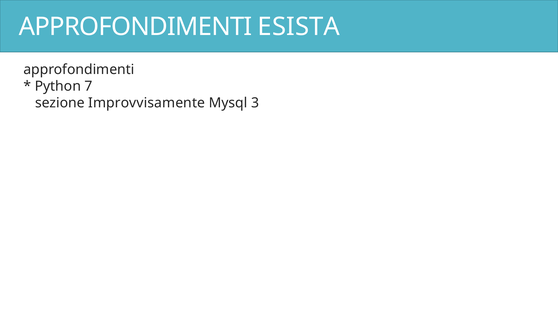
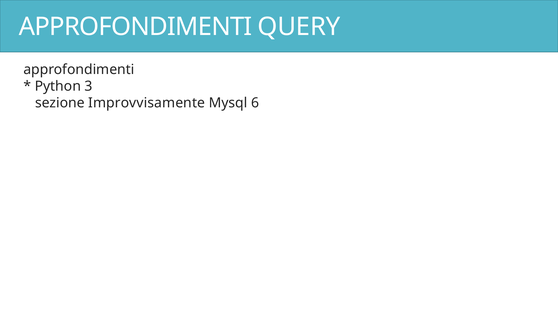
ESISTA: ESISTA -> QUERY (299, 27)
7: 7 -> 3 (89, 86)
3: 3 -> 6 (255, 103)
